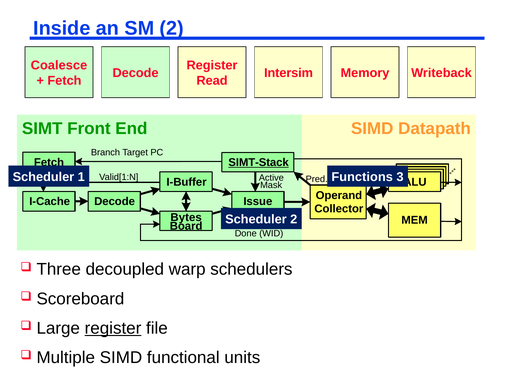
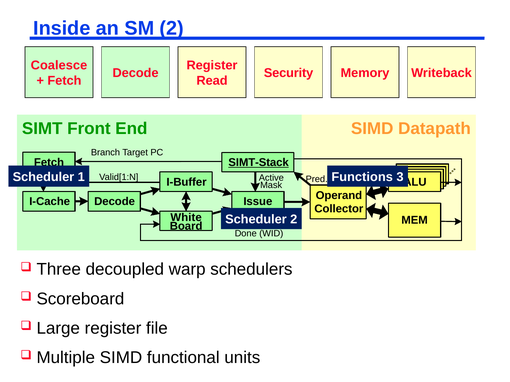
Intersim: Intersim -> Security (289, 73)
Bytes: Bytes -> White (186, 218)
register underline: present -> none (113, 329)
